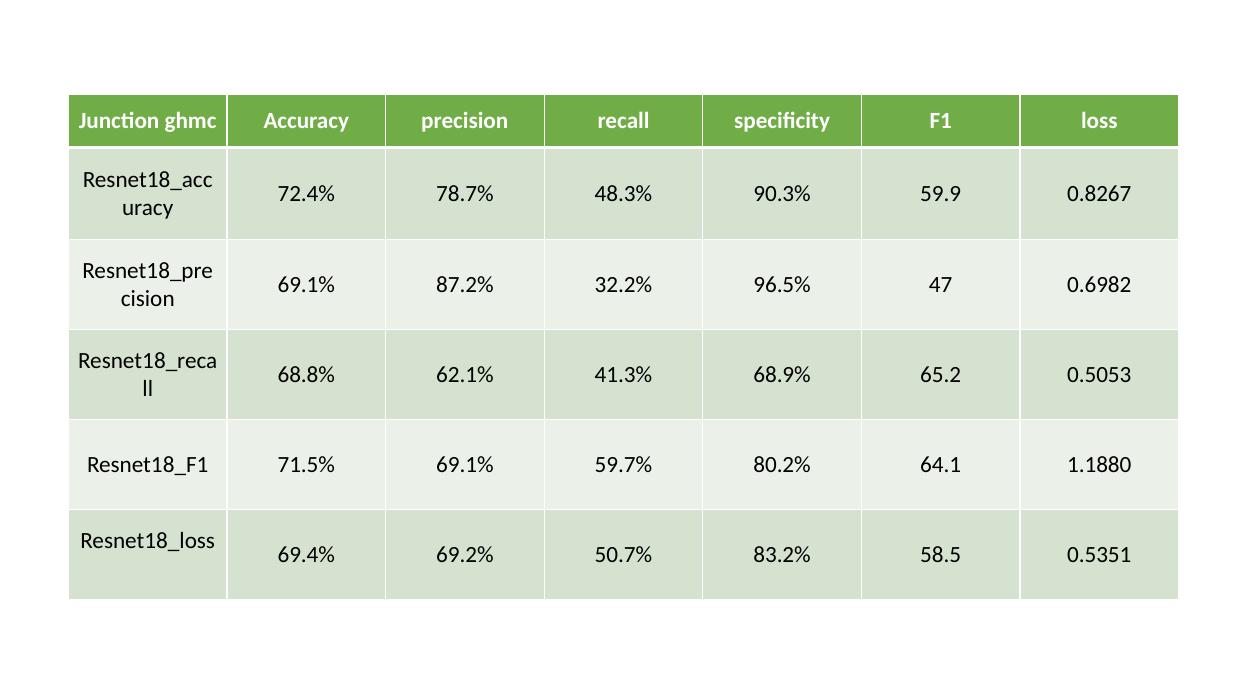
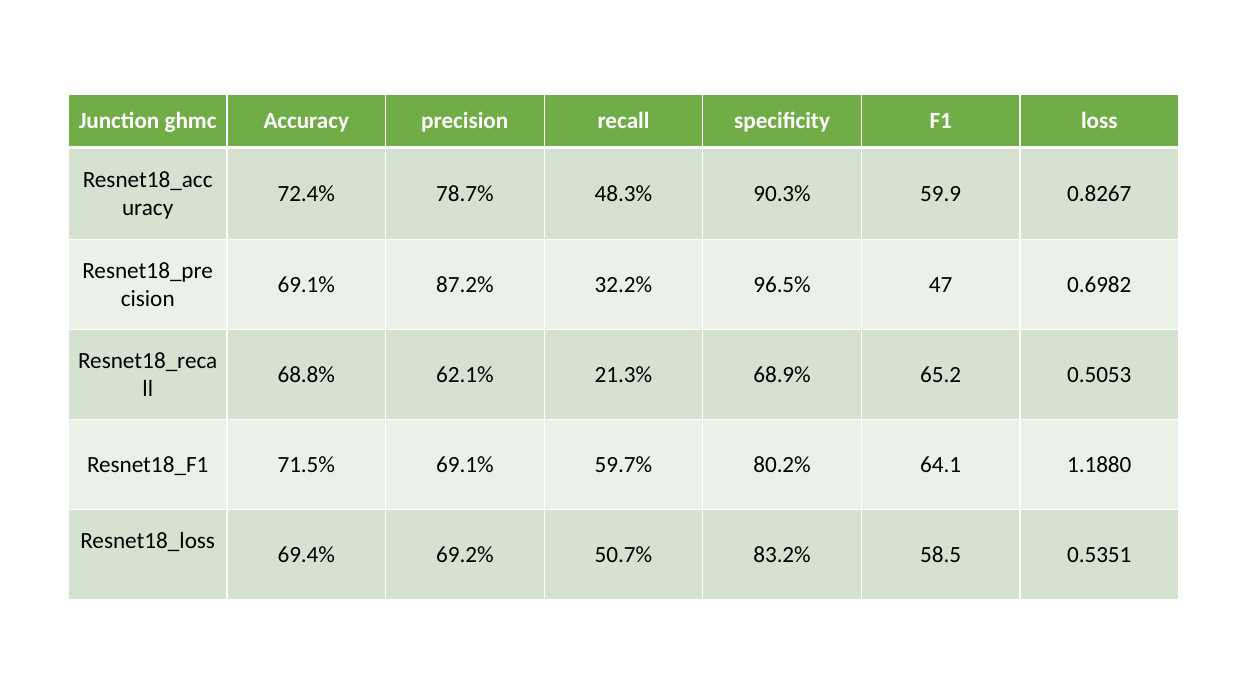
41.3%: 41.3% -> 21.3% (623, 374)
